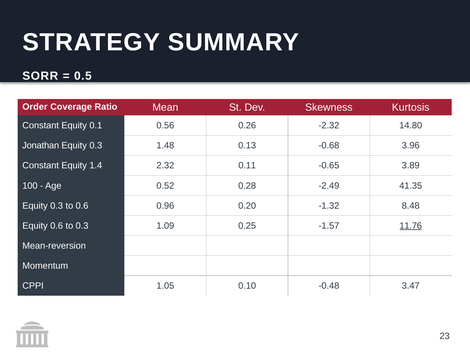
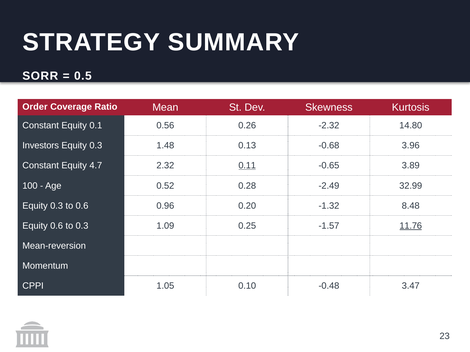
Jonathan: Jonathan -> Investors (41, 146)
1.4: 1.4 -> 4.7 (96, 166)
0.11 underline: none -> present (247, 166)
41.35: 41.35 -> 32.99 (411, 186)
